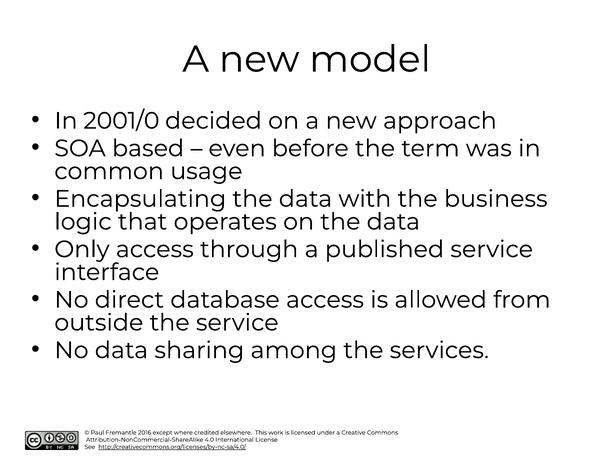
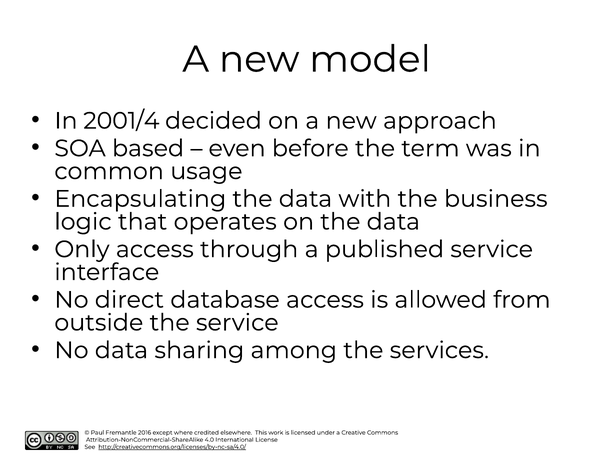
2001/0: 2001/0 -> 2001/4 (121, 121)
